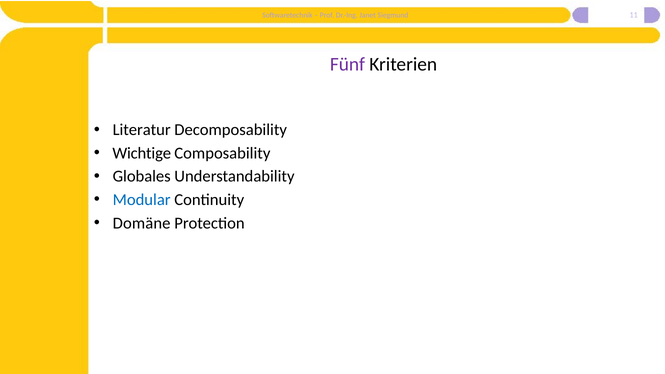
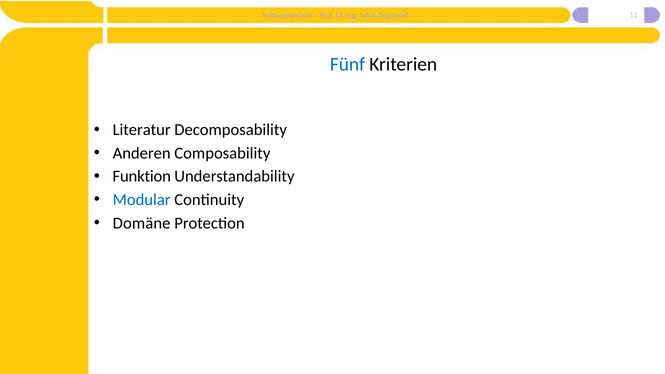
Fünf colour: purple -> blue (347, 65)
Wichtige: Wichtige -> Anderen (142, 153)
Globales: Globales -> Funktion (142, 177)
